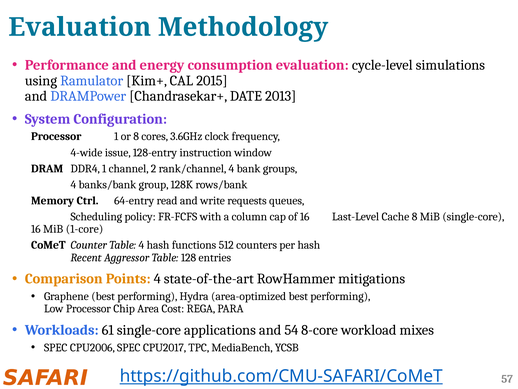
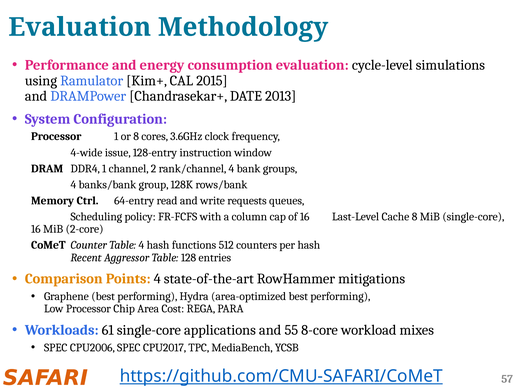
1-core: 1-core -> 2-core (85, 229)
54: 54 -> 55 (291, 330)
